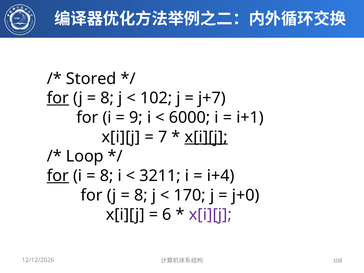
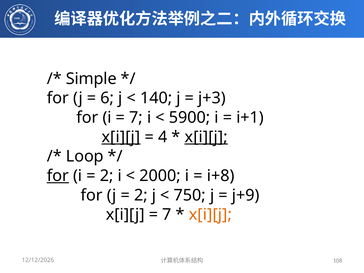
Stored: Stored -> Simple (91, 79)
for underline: present -> none (58, 98)
8: 8 -> 6 (107, 98)
102: 102 -> 140 (156, 98)
j+7: j+7 -> j+3 (212, 98)
9: 9 -> 7 (136, 118)
6000: 6000 -> 5900 (190, 118)
x[i][j underline: none -> present (121, 137)
7: 7 -> 4 (163, 137)
8: 8 -> 2 (107, 176)
3211: 3211 -> 2000 (160, 176)
i+4: i+4 -> i+8 (221, 176)
8: 8 -> 2 (141, 195)
170: 170 -> 750 (190, 195)
j+0: j+0 -> j+9 (246, 195)
6: 6 -> 7 (167, 215)
x[i][j colour: purple -> orange (210, 215)
